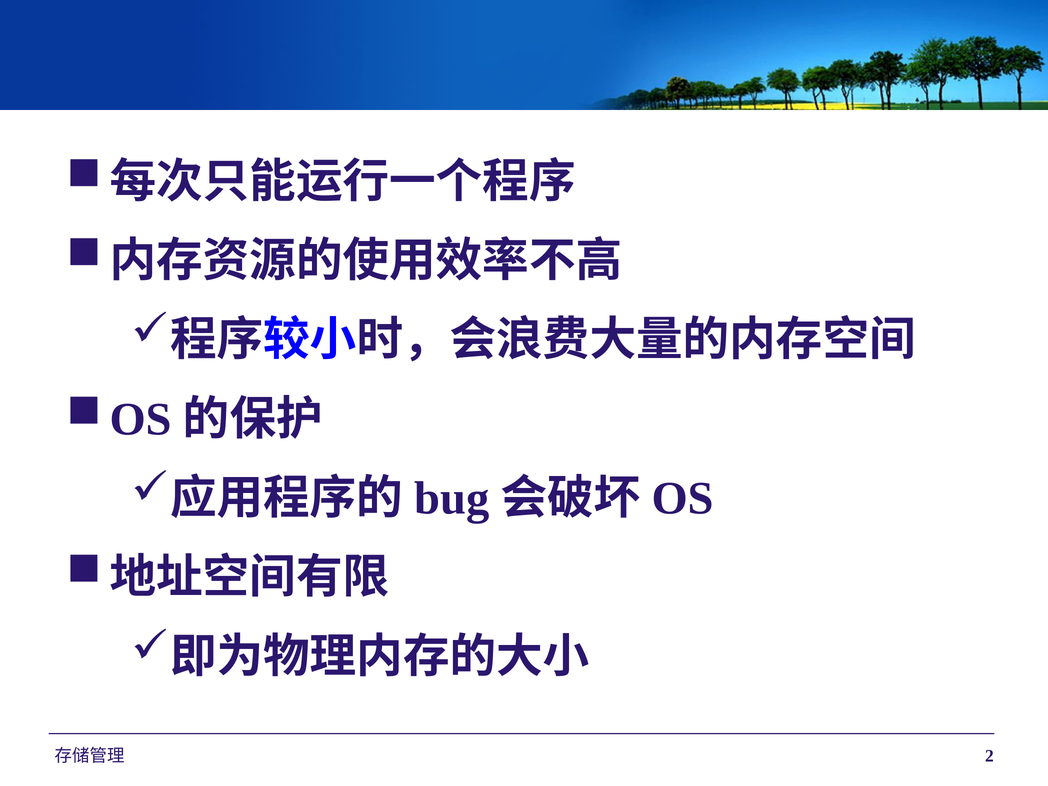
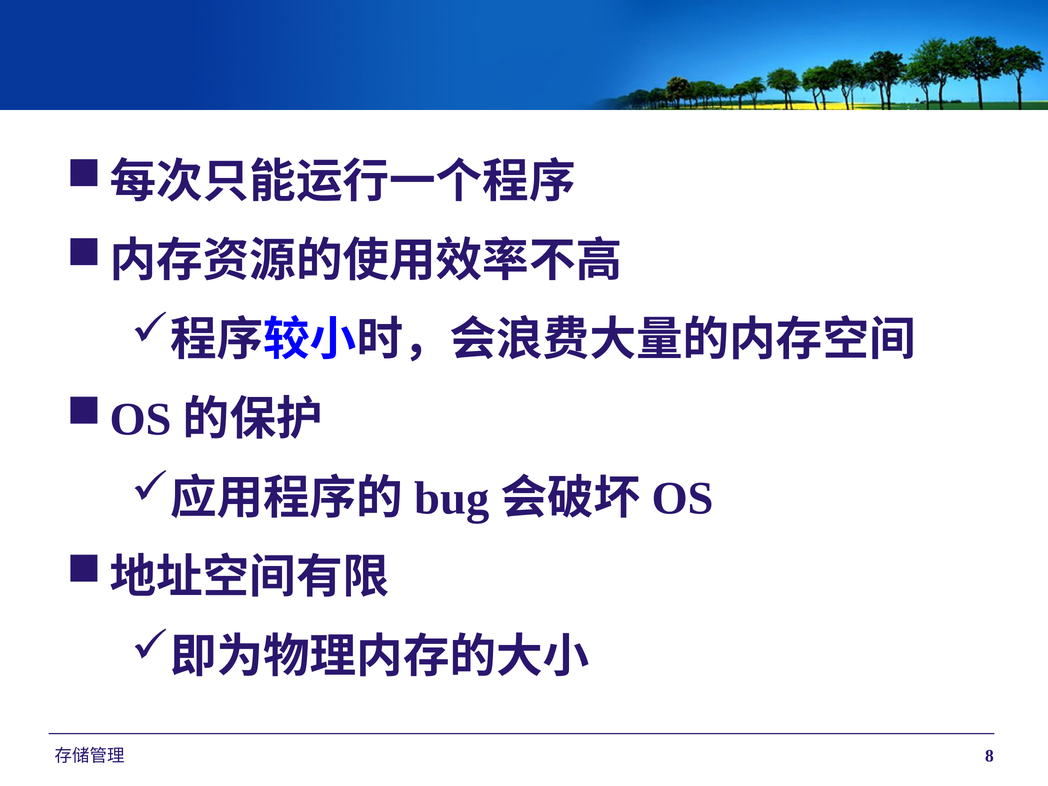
2: 2 -> 8 (989, 756)
